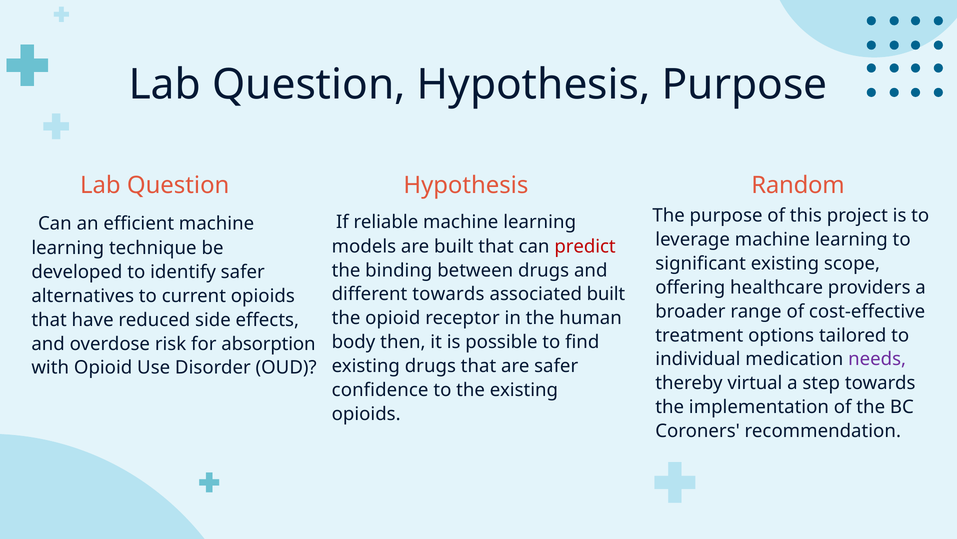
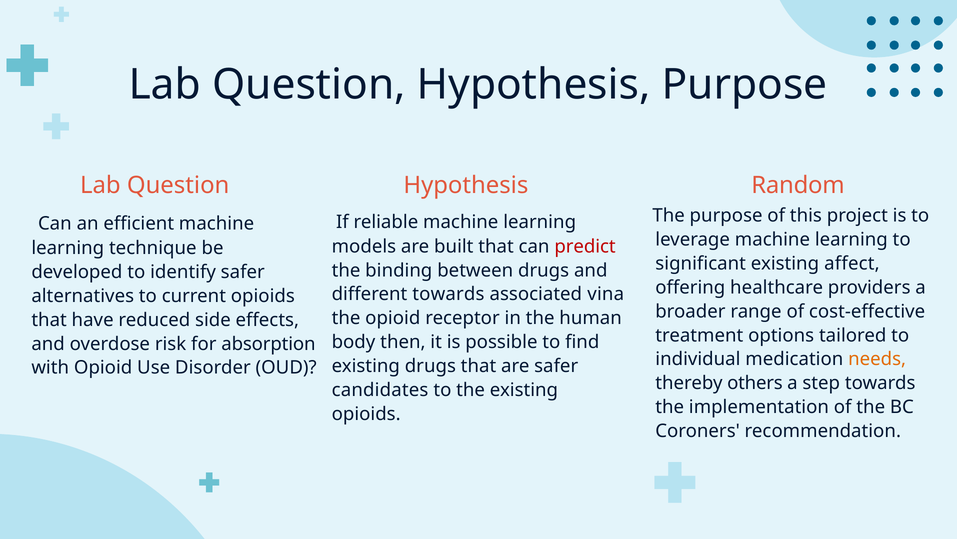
scope: scope -> affect (852, 263)
associated built: built -> vina (606, 294)
needs colour: purple -> orange (877, 359)
virtual: virtual -> others (755, 383)
confidence: confidence -> candidates (380, 390)
